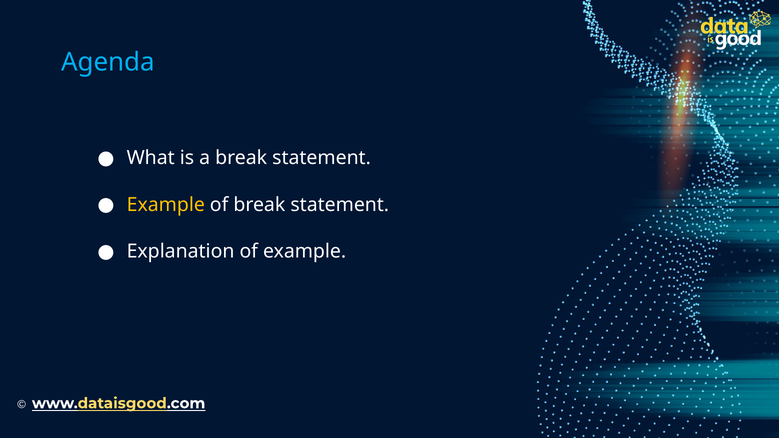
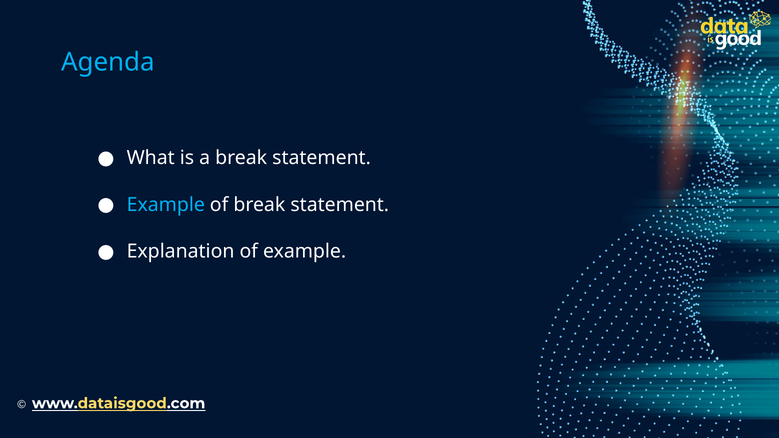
Example colour: yellow -> light blue (166, 205)
